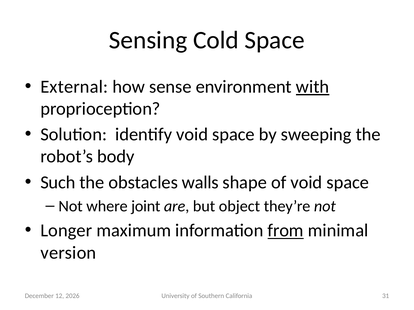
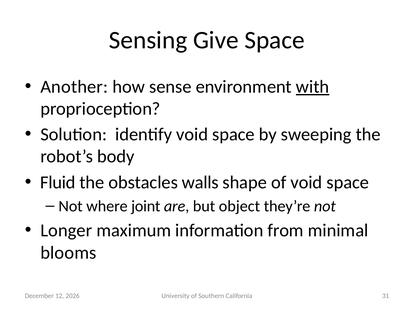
Cold: Cold -> Give (216, 40)
External: External -> Another (74, 87)
Such: Such -> Fluid (58, 183)
from underline: present -> none (286, 231)
version: version -> blooms (68, 253)
